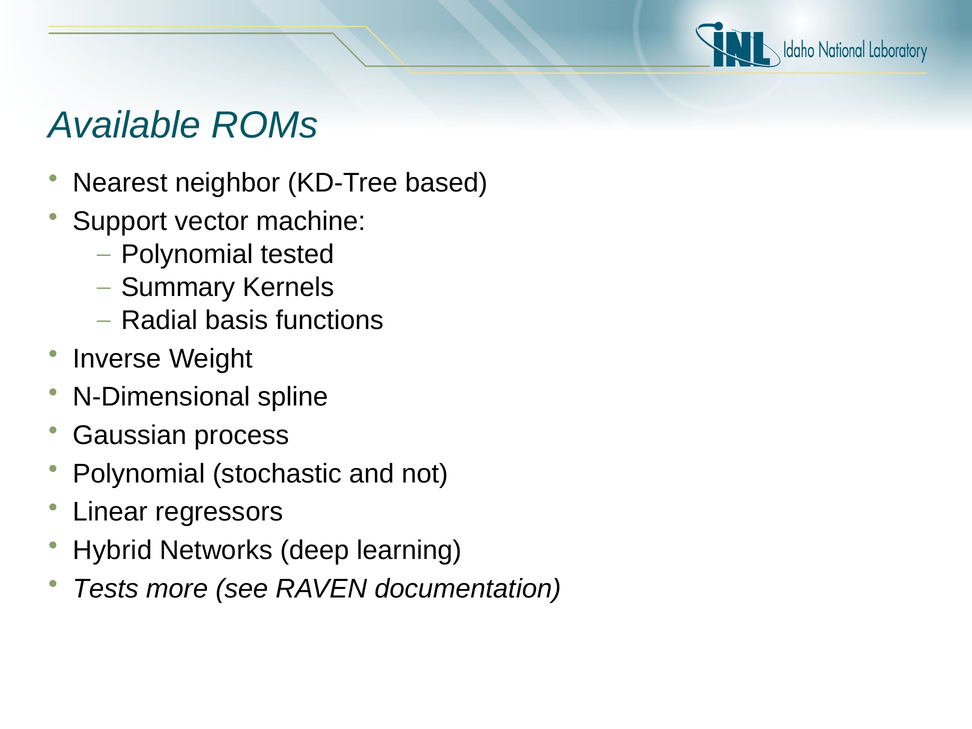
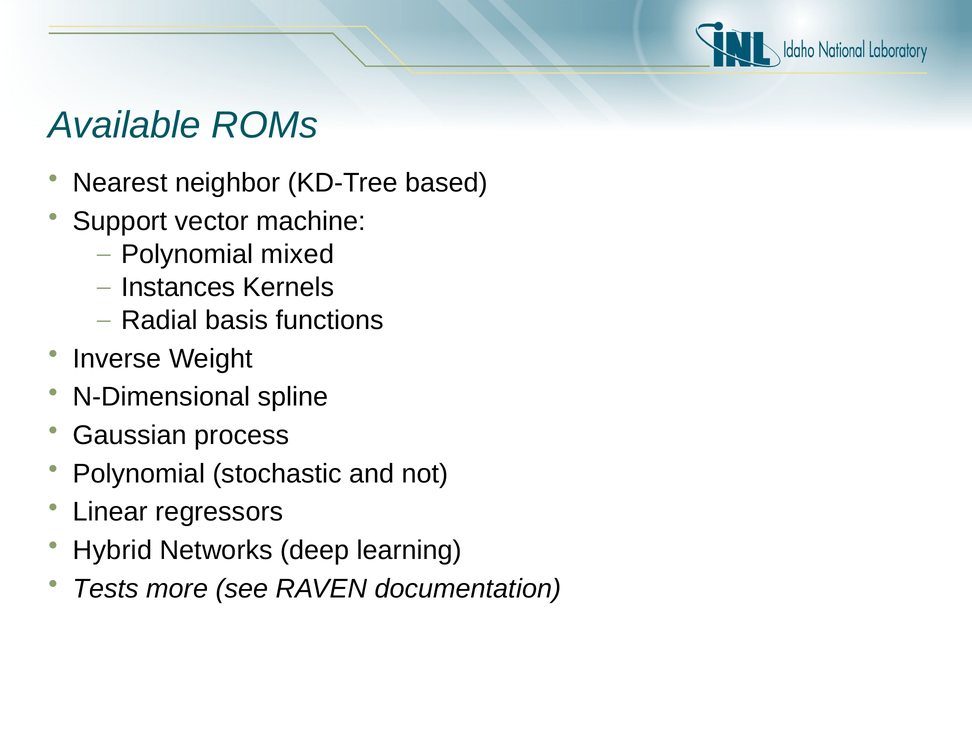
tested: tested -> mixed (298, 254)
Summary: Summary -> Instances (178, 287)
